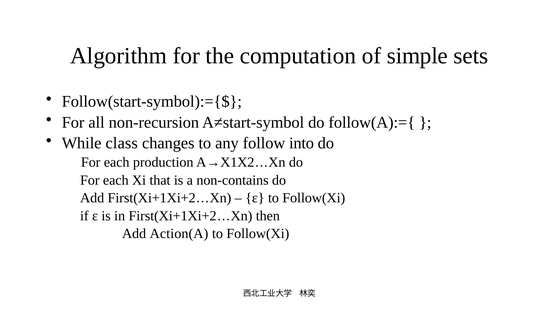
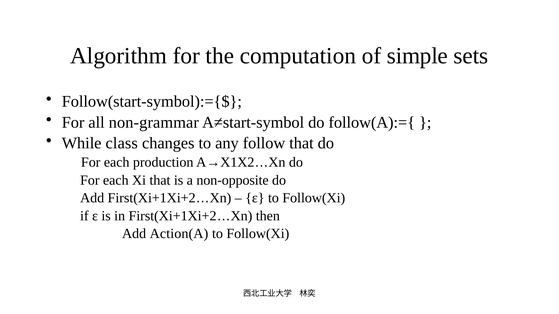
non-recursion: non-recursion -> non-grammar (154, 122)
follow into: into -> that (301, 143)
non-contains: non-contains -> non-opposite (233, 180)
